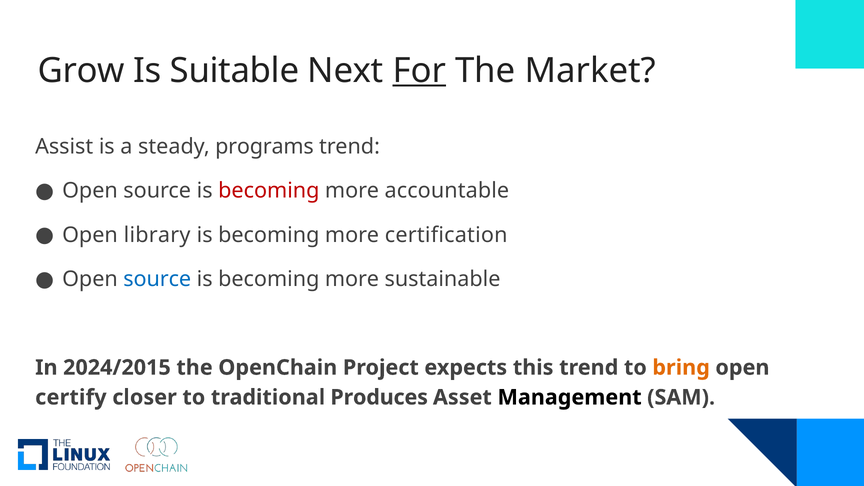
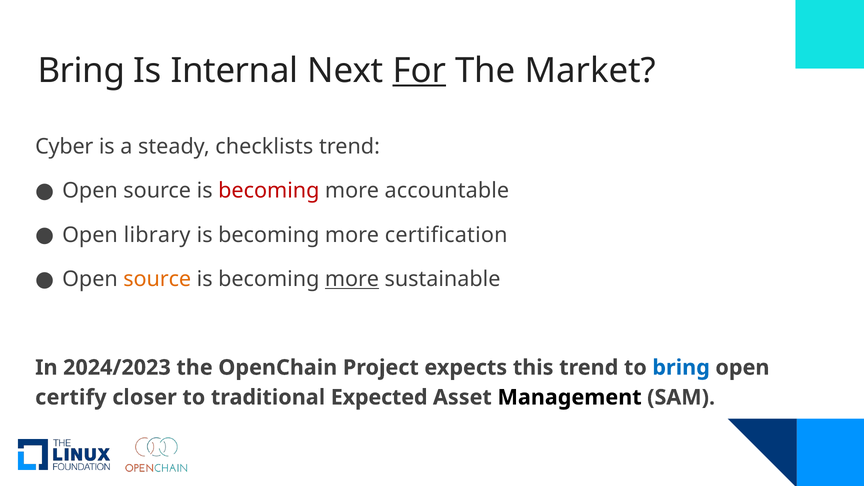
Grow: Grow -> Bring (81, 71)
Suitable: Suitable -> Internal (234, 71)
Assist: Assist -> Cyber (64, 147)
programs: programs -> checklists (264, 147)
source colour: blue -> orange (157, 279)
more underline: none -> present (352, 279)
2024/2015: 2024/2015 -> 2024/2023 (117, 368)
bring colour: orange -> blue (681, 368)
Produces: Produces -> Expected (379, 397)
